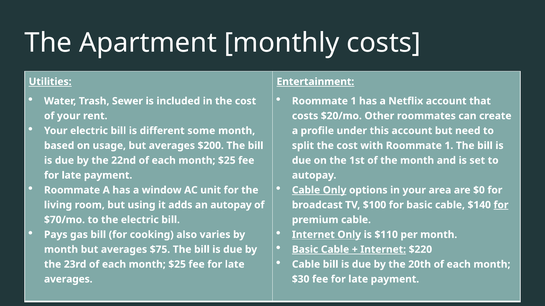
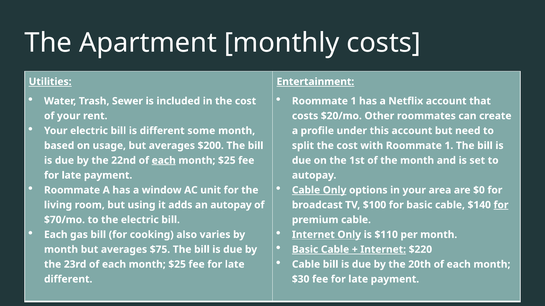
each underline: none -> present (164, 161)
Pays: Pays -> Each (56, 235)
averages: averages -> different (68, 280)
